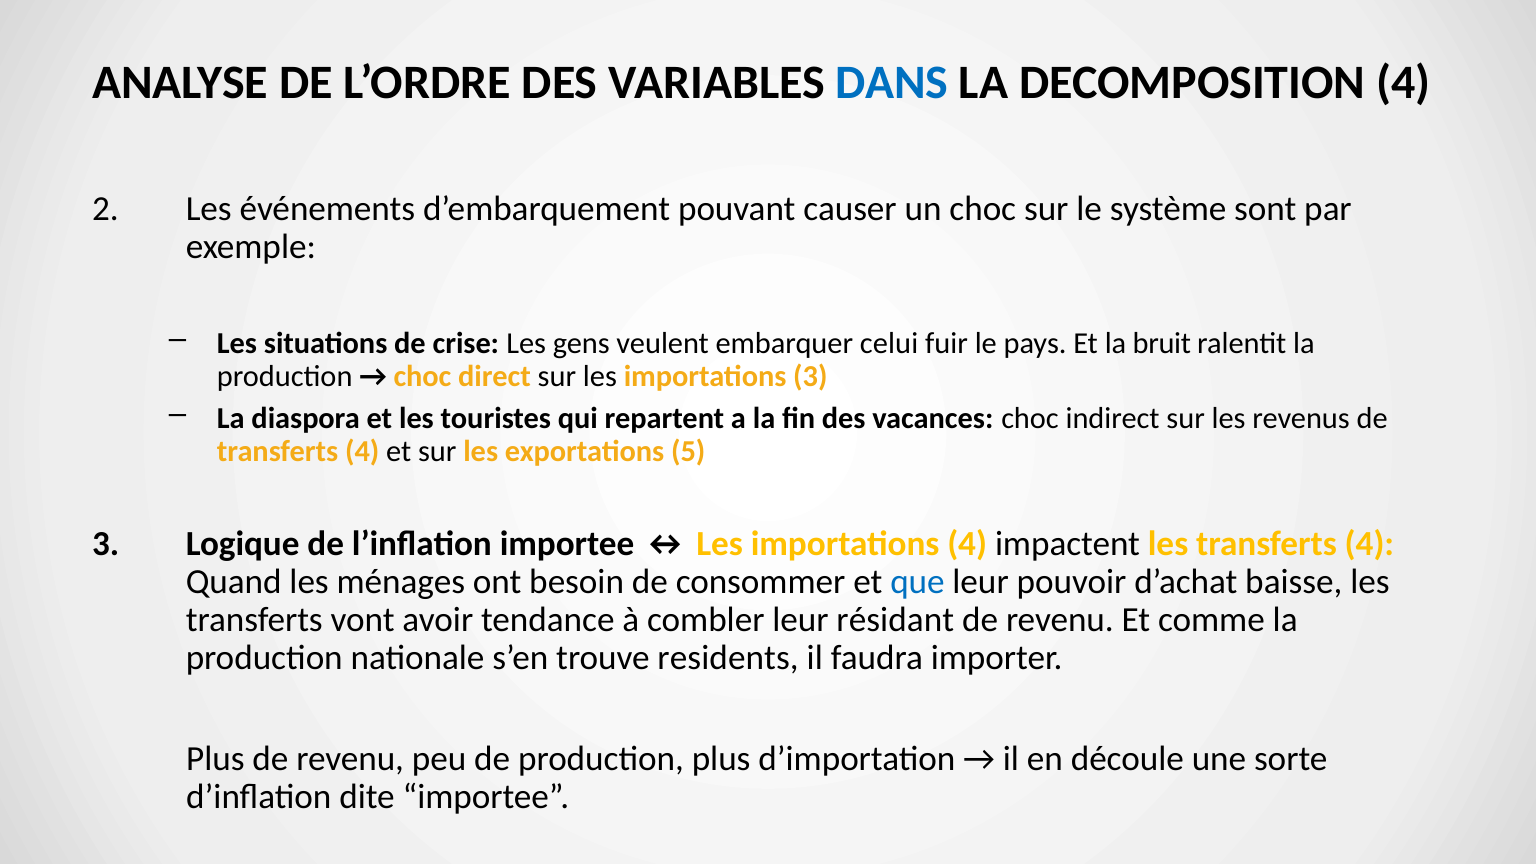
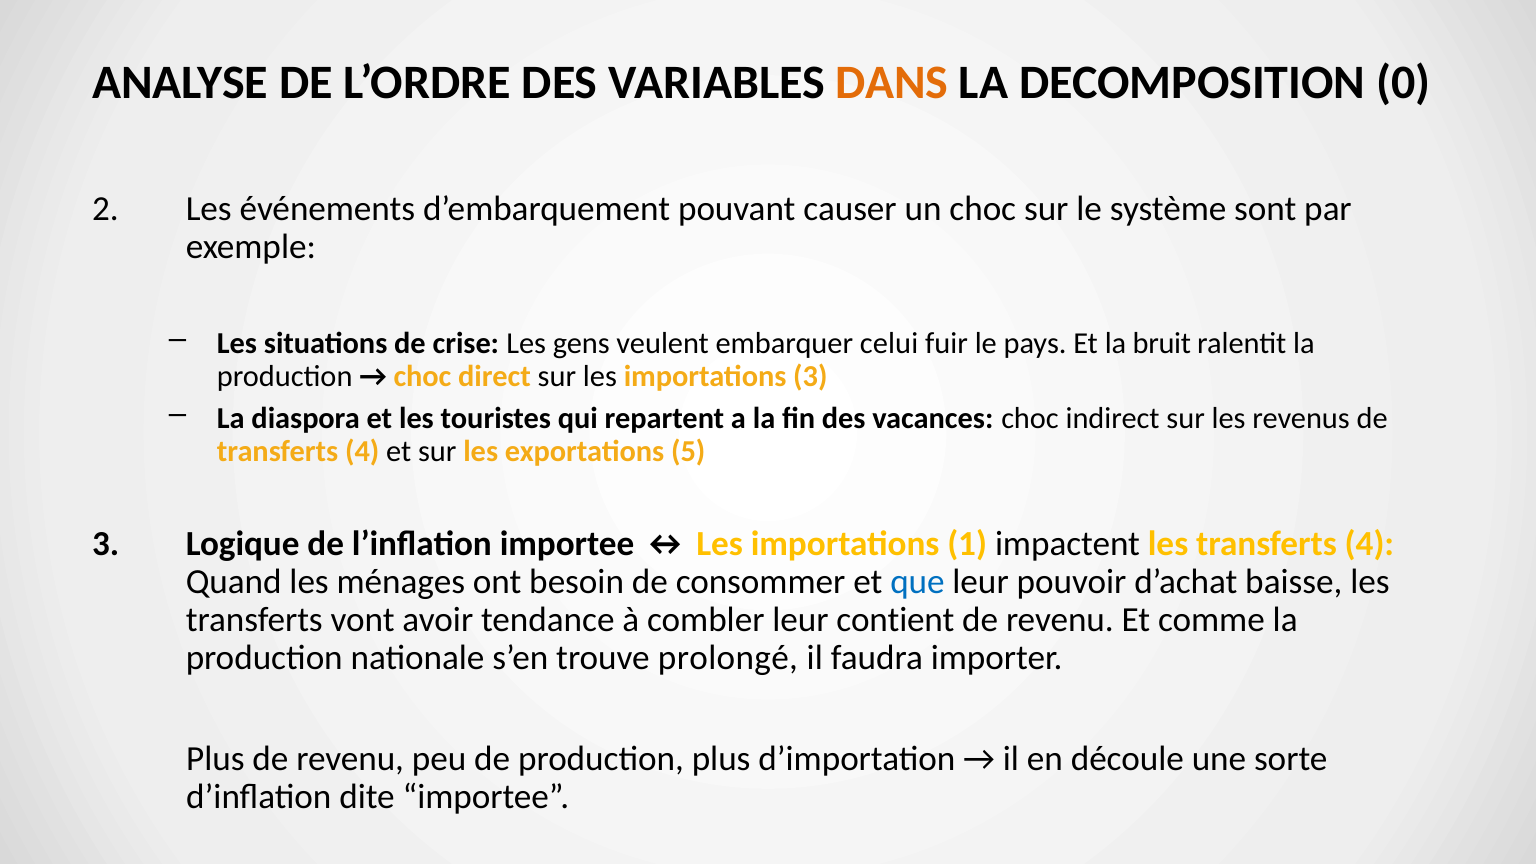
DANS colour: blue -> orange (892, 83)
DECOMPOSITION 4: 4 -> 0 (1403, 83)
importations 4: 4 -> 1 (967, 544)
résidant: résidant -> contient (895, 620)
residents: residents -> prolongé (728, 658)
